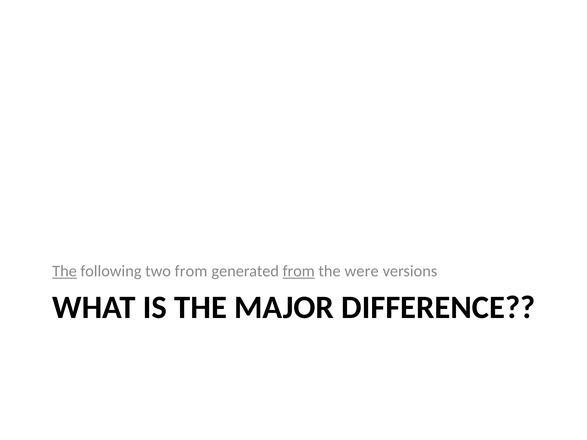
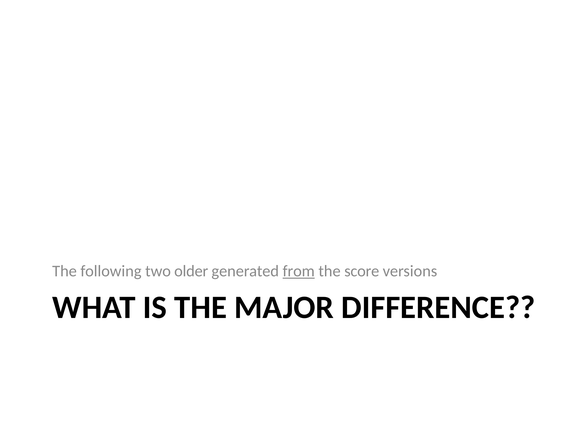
The underline: present -> none (65, 271)
two from: from -> older (191, 271)
were: were -> score (362, 271)
